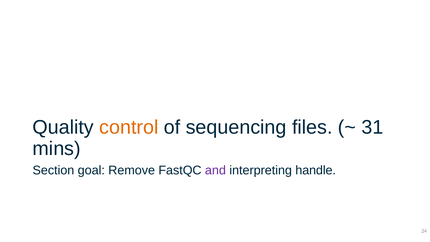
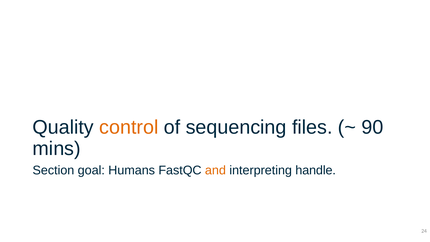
31: 31 -> 90 (372, 127)
Remove: Remove -> Humans (132, 170)
and colour: purple -> orange (215, 170)
